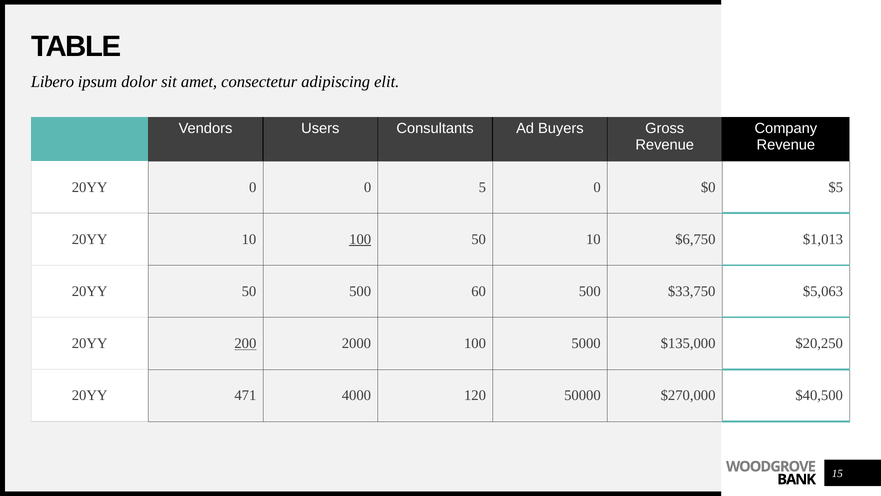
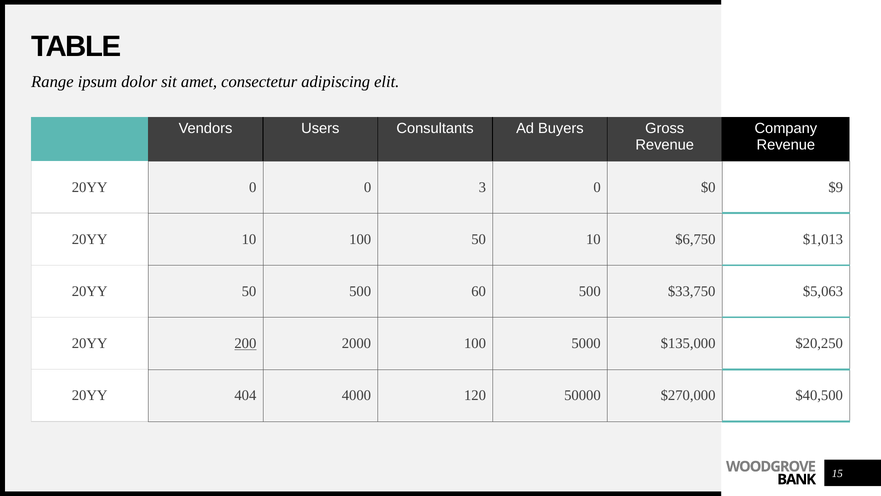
Libero: Libero -> Range (52, 82)
5: 5 -> 3 (482, 187)
$5: $5 -> $9 (836, 187)
100 underline: present -> none (360, 239)
471: 471 -> 404 (245, 395)
